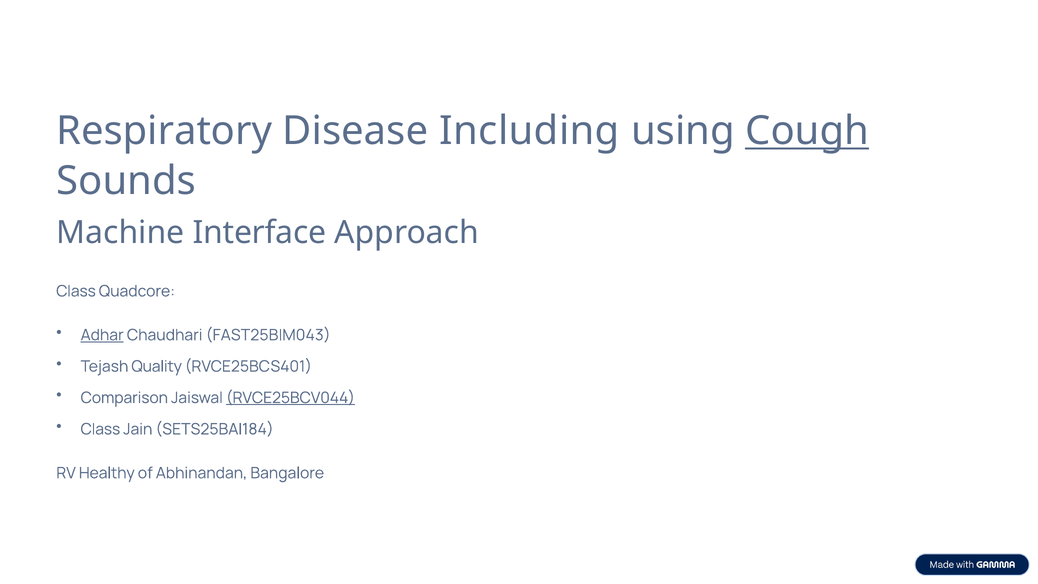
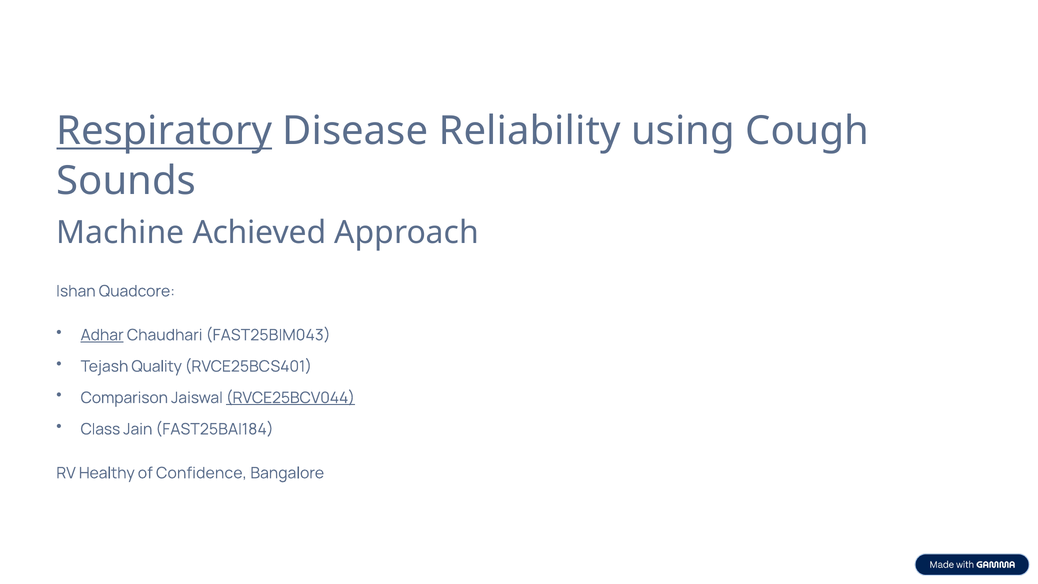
Respiratory underline: none -> present (164, 131)
Including: Including -> Reliability (530, 131)
Cough underline: present -> none (807, 131)
Interface: Interface -> Achieved (259, 233)
Class: Class -> Ishan (76, 291)
SETS25BAI184: SETS25BAI184 -> FAST25BAI184 (215, 429)
Abhinandan: Abhinandan -> Confidence (201, 473)
